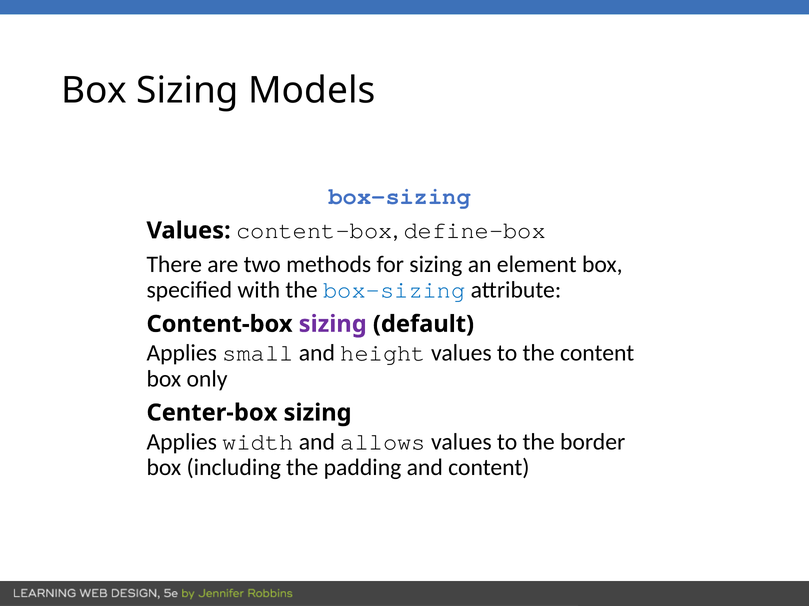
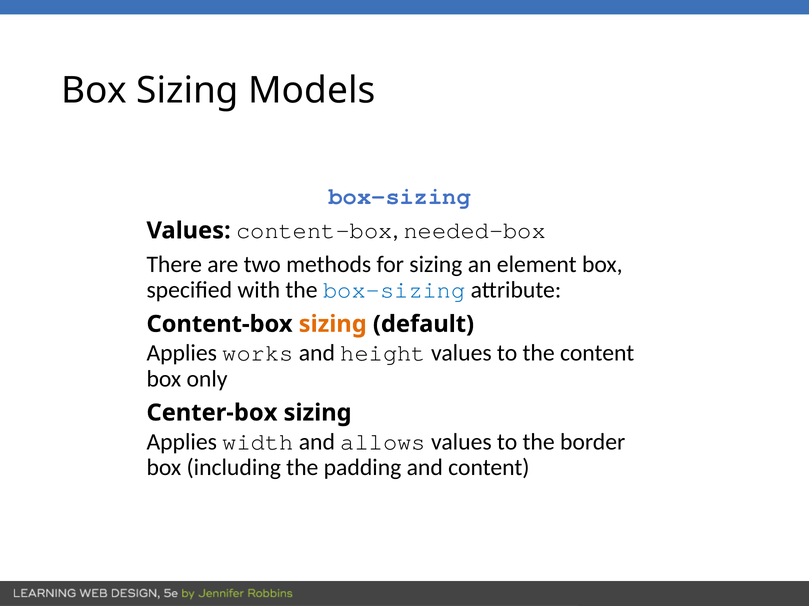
define-box: define-box -> needed-box (475, 231)
sizing colour: purple -> orange (333, 324)
small: small -> works (258, 354)
